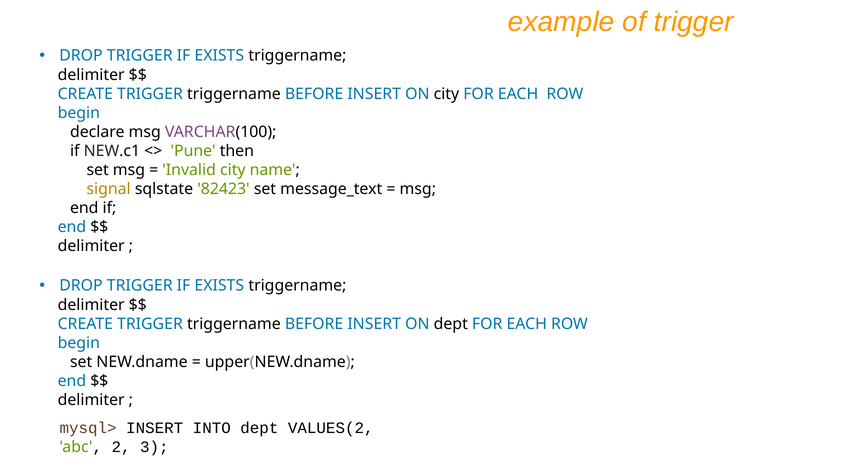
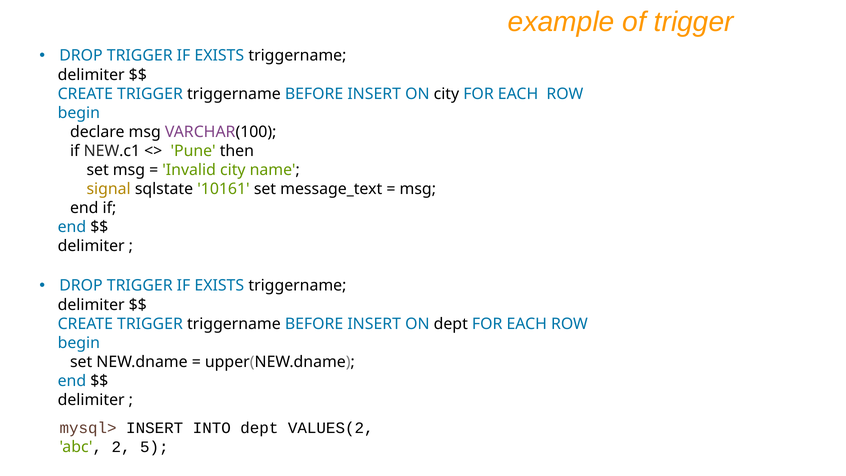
82423: 82423 -> 10161 (223, 189)
3: 3 -> 5 (154, 447)
